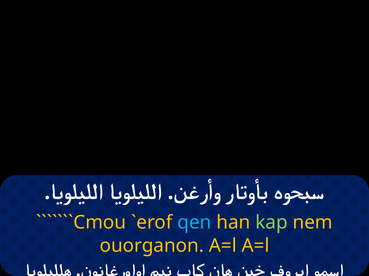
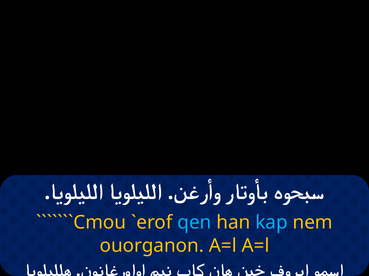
kap colour: light green -> light blue (272, 223)
